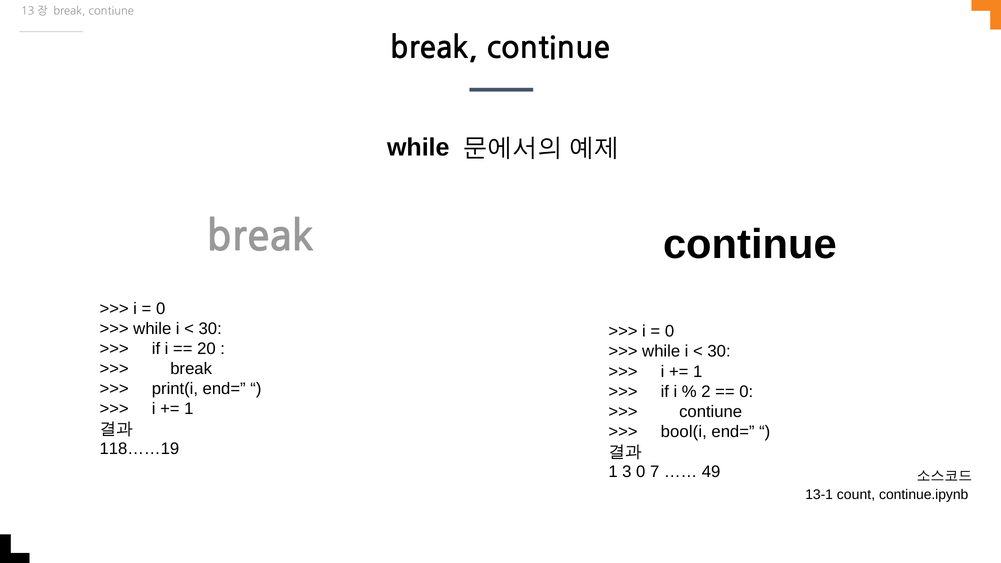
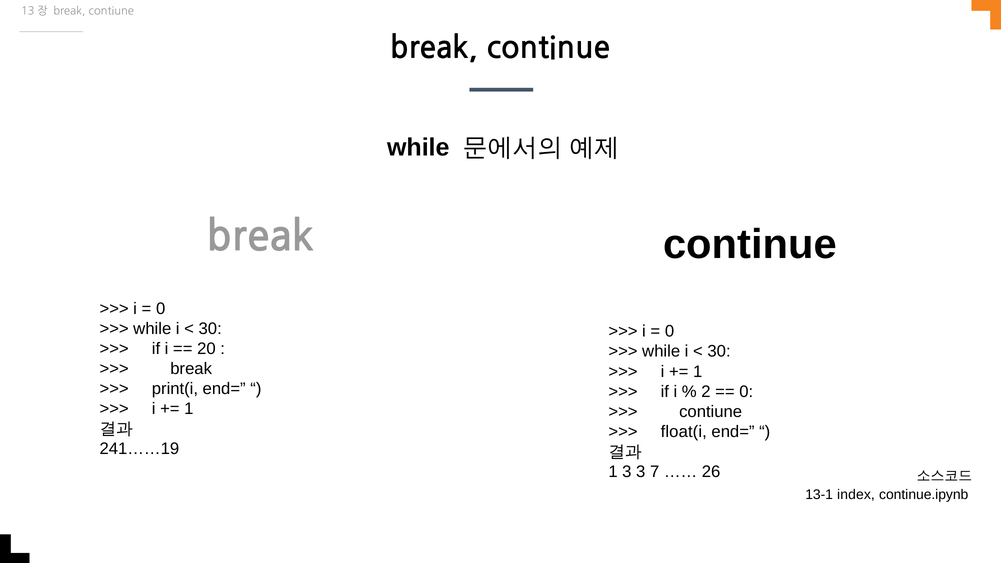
bool(i: bool(i -> float(i (684, 432)
118……19: 118……19 -> 241……19 (139, 449)
3 0: 0 -> 3 (641, 472)
49: 49 -> 26 (711, 472)
count: count -> index (856, 495)
